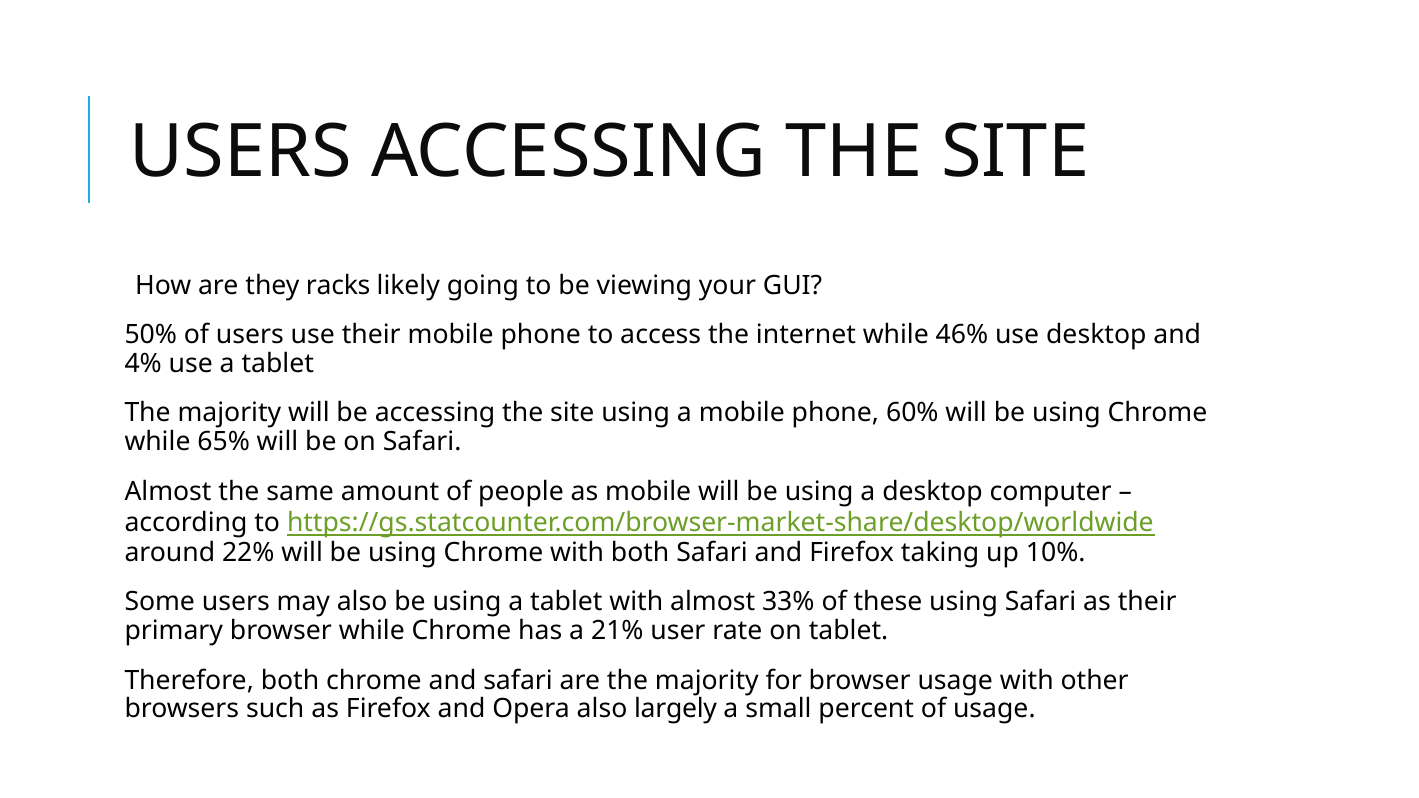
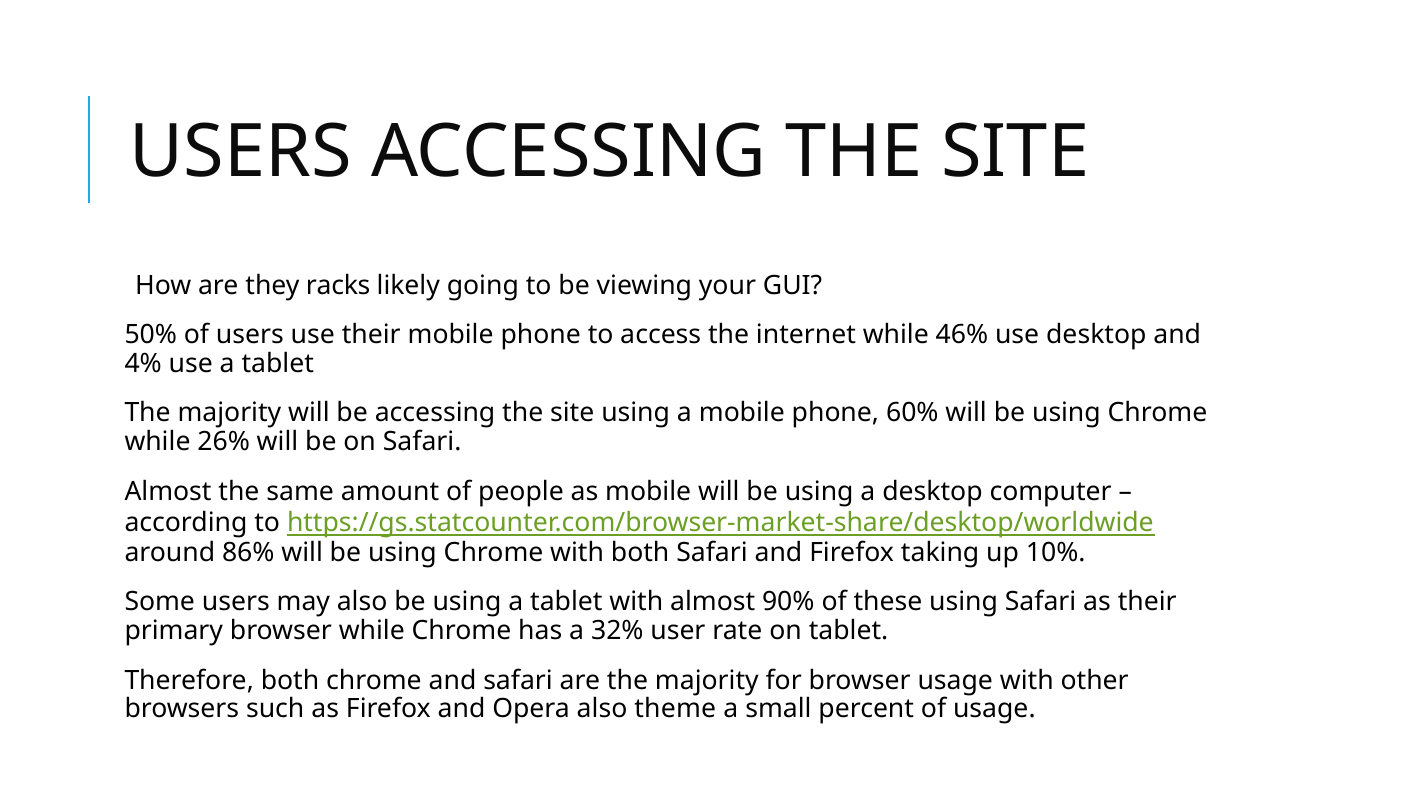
65%: 65% -> 26% (224, 442)
22%: 22% -> 86% (248, 553)
33%: 33% -> 90% (788, 602)
21%: 21% -> 32% (617, 631)
largely: largely -> theme (675, 709)
